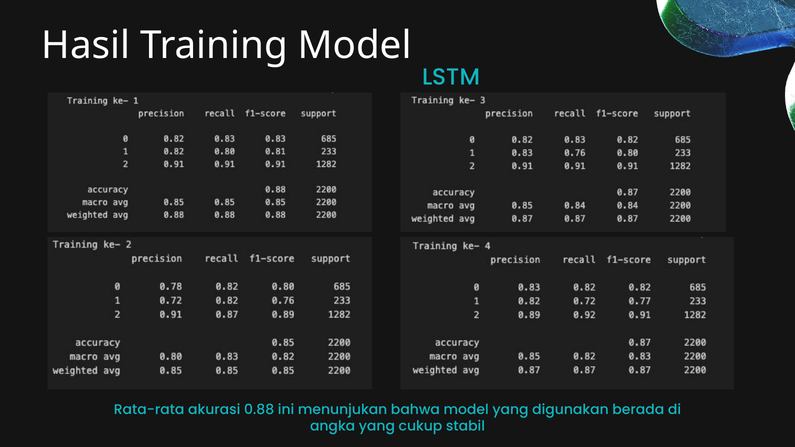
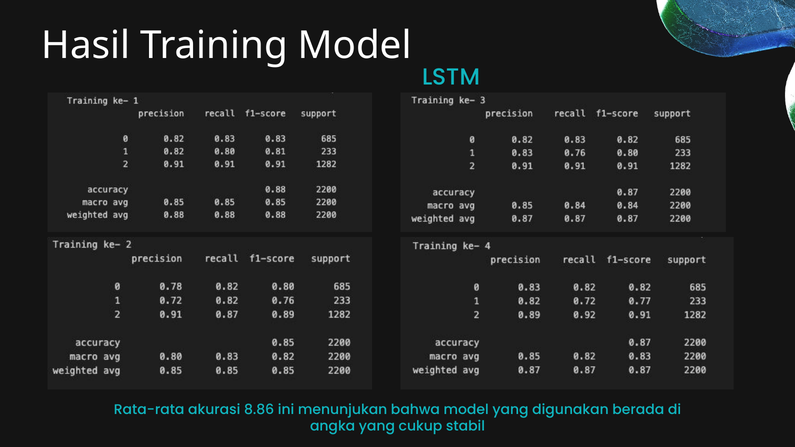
0.88: 0.88 -> 8.86 (259, 410)
